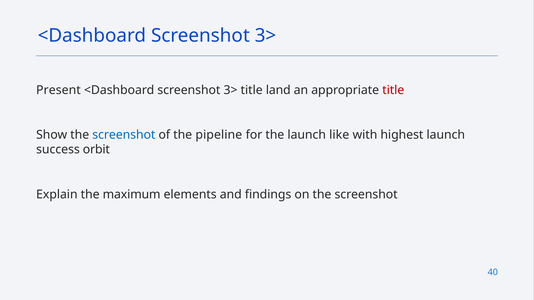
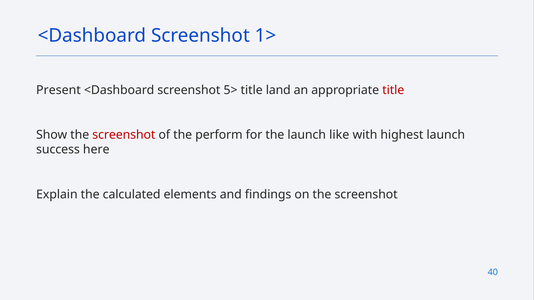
3>: 3> -> 1> (266, 36)
3>: 3> -> 5> (231, 90)
screenshot colour: blue -> red (124, 135)
pipeline: pipeline -> perform (219, 135)
orbit: orbit -> here (96, 150)
maximum: maximum -> calculated (132, 195)
